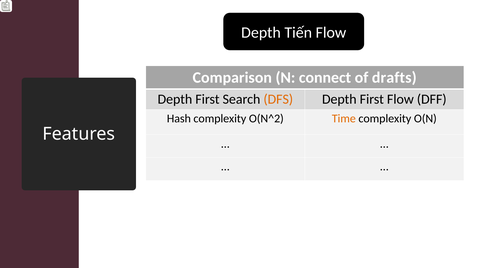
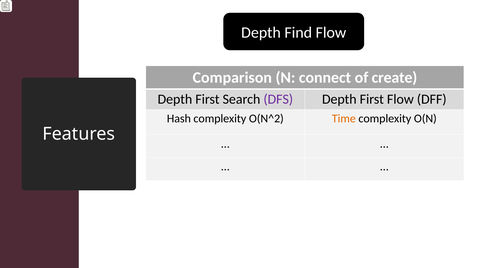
Tiến: Tiến -> Find (298, 33)
drafts: drafts -> create (394, 78)
DFS colour: orange -> purple (278, 99)
